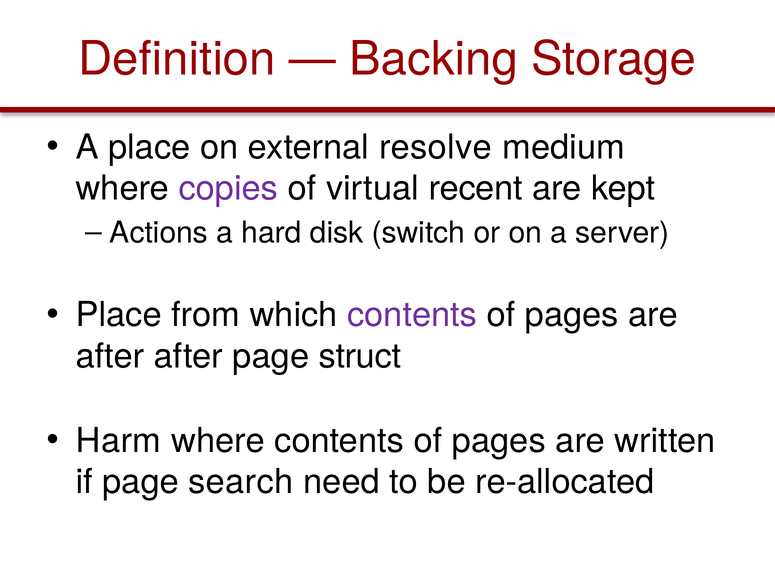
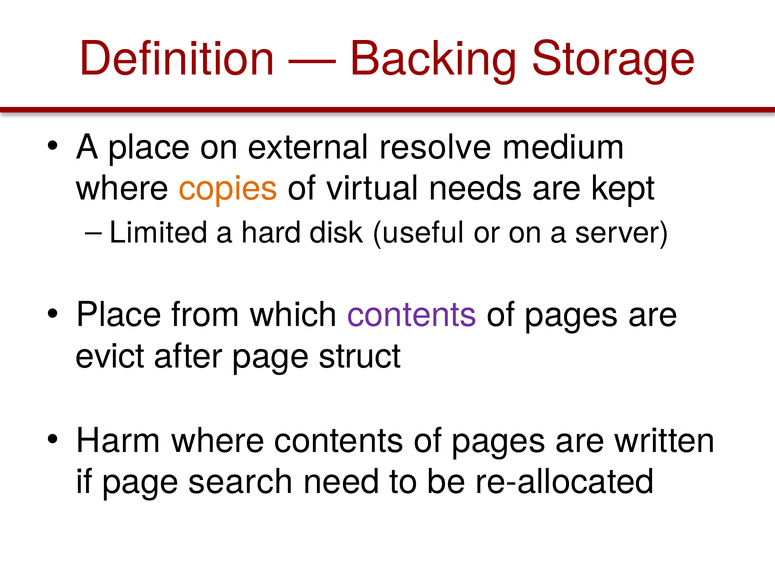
copies colour: purple -> orange (228, 189)
recent: recent -> needs (475, 189)
Actions: Actions -> Limited (159, 233)
switch: switch -> useful (418, 233)
after: after -> evict (110, 357)
